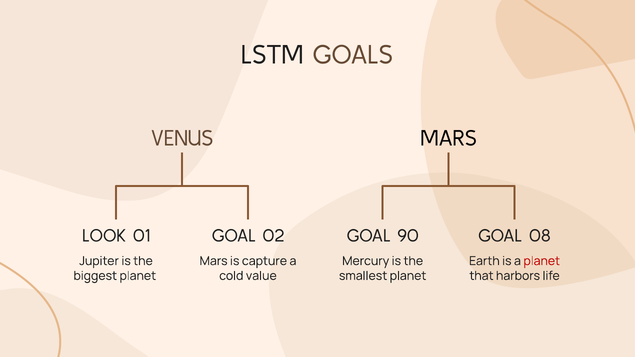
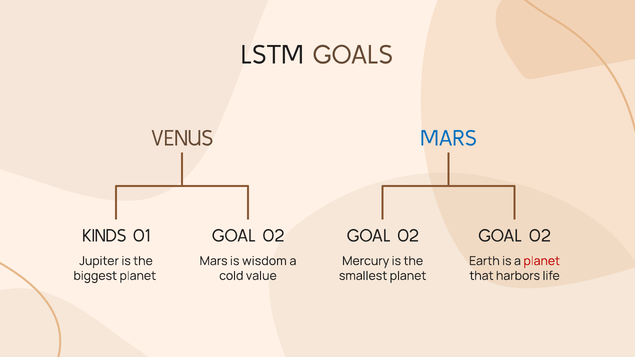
MARS colour: black -> blue (449, 138)
LOOK: LOOK -> KINDS (104, 236)
90: 90 -> 02 (408, 236)
08: 08 -> 02 (540, 236)
capture: capture -> wisdom (264, 261)
